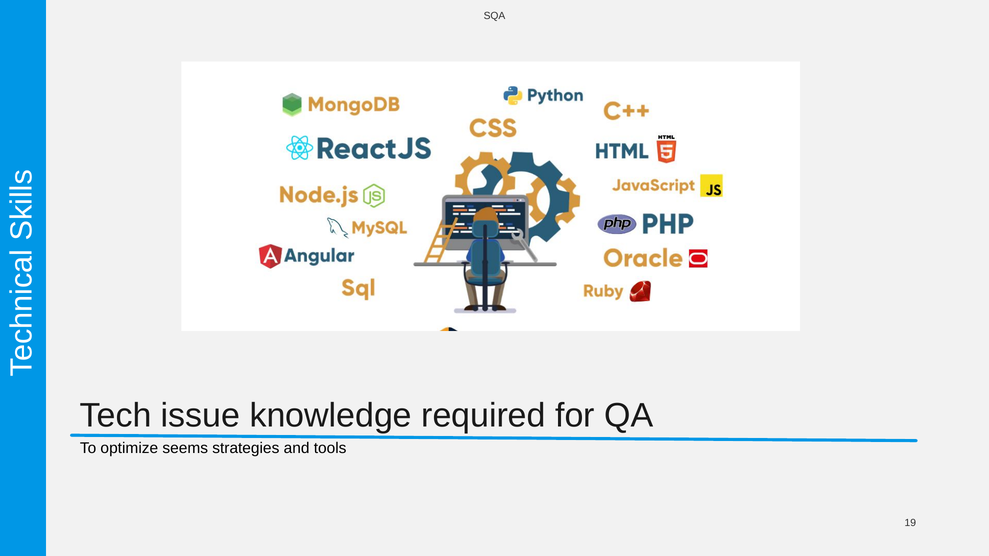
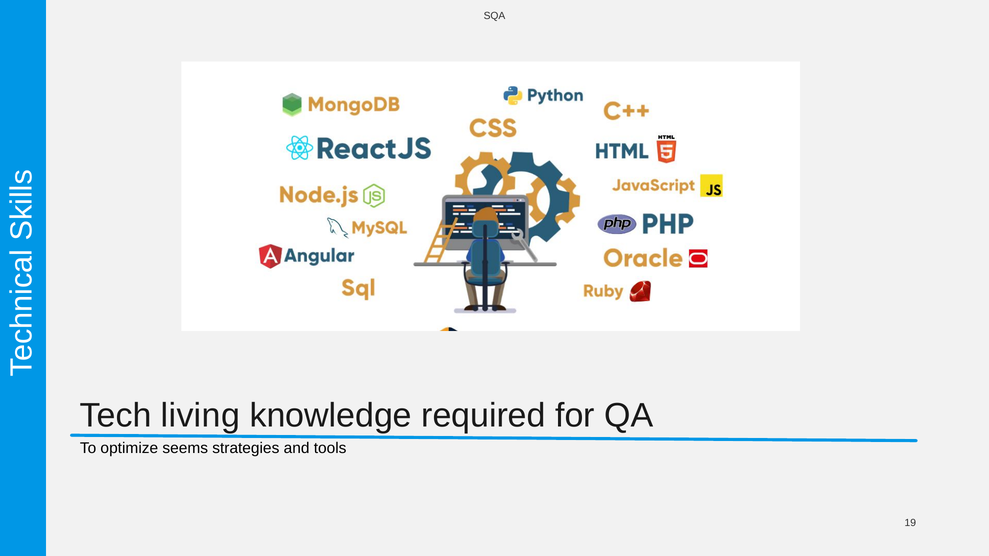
issue: issue -> living (200, 416)
